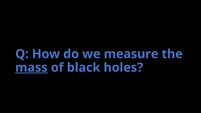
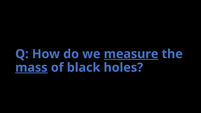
measure underline: none -> present (131, 54)
